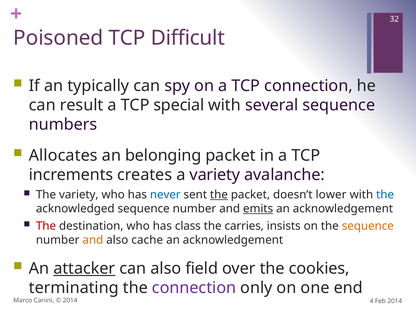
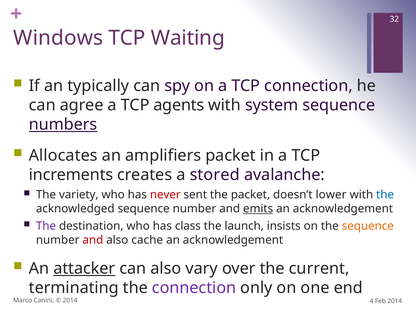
Poisoned: Poisoned -> Windows (58, 38)
Difficult: Difficult -> Waiting (188, 38)
result: result -> agree (82, 105)
special: special -> agents (179, 105)
several: several -> system (272, 105)
numbers underline: none -> present (63, 125)
belonging: belonging -> amplifiers (163, 156)
a variety: variety -> stored (215, 175)
never colour: blue -> red (165, 195)
the underline: present -> none (219, 195)
The colour: red -> purple (46, 226)
carries: carries -> launch (244, 226)
and colour: orange -> red (93, 240)
field: field -> vary (202, 268)
cookies: cookies -> current (319, 268)
